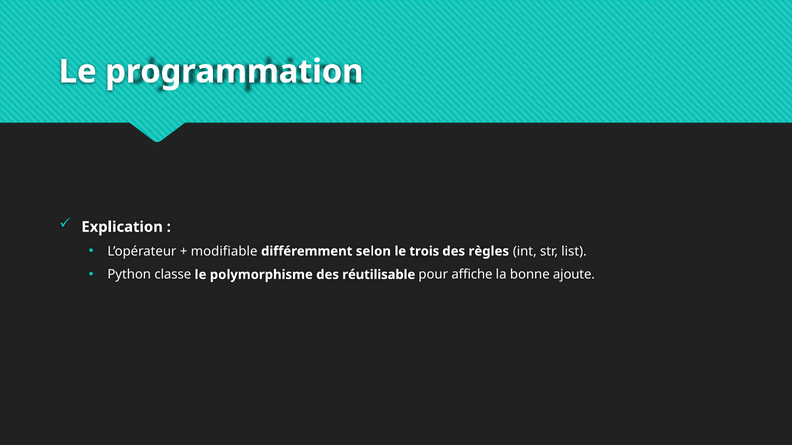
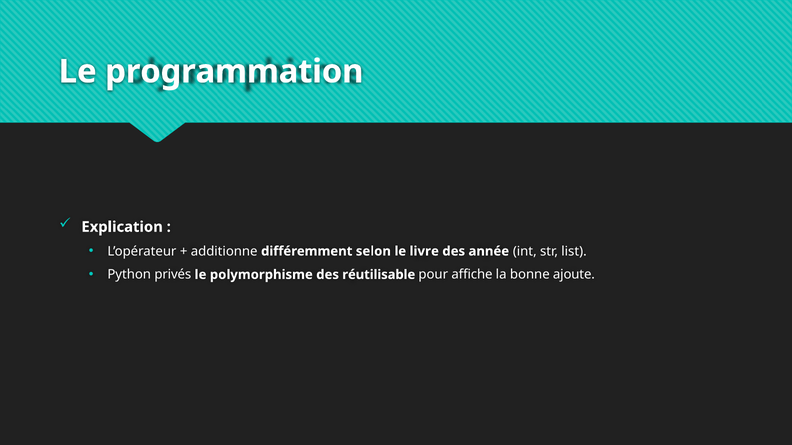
modifiable: modifiable -> additionne (224, 251)
trois: trois -> livre (424, 251)
règles: règles -> année (489, 251)
classe: classe -> privés (173, 275)
